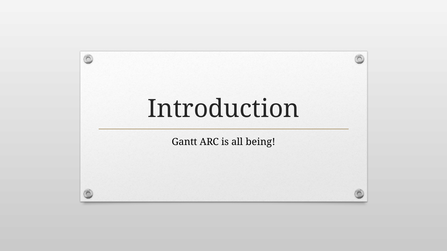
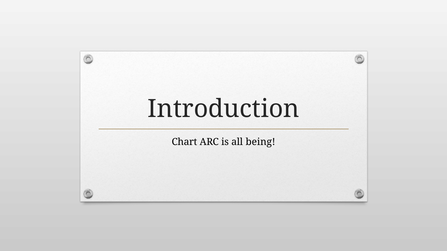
Gantt: Gantt -> Chart (184, 142)
